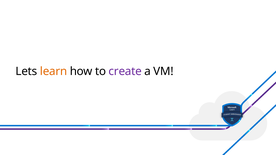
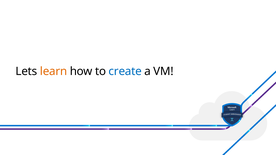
create colour: purple -> blue (125, 71)
